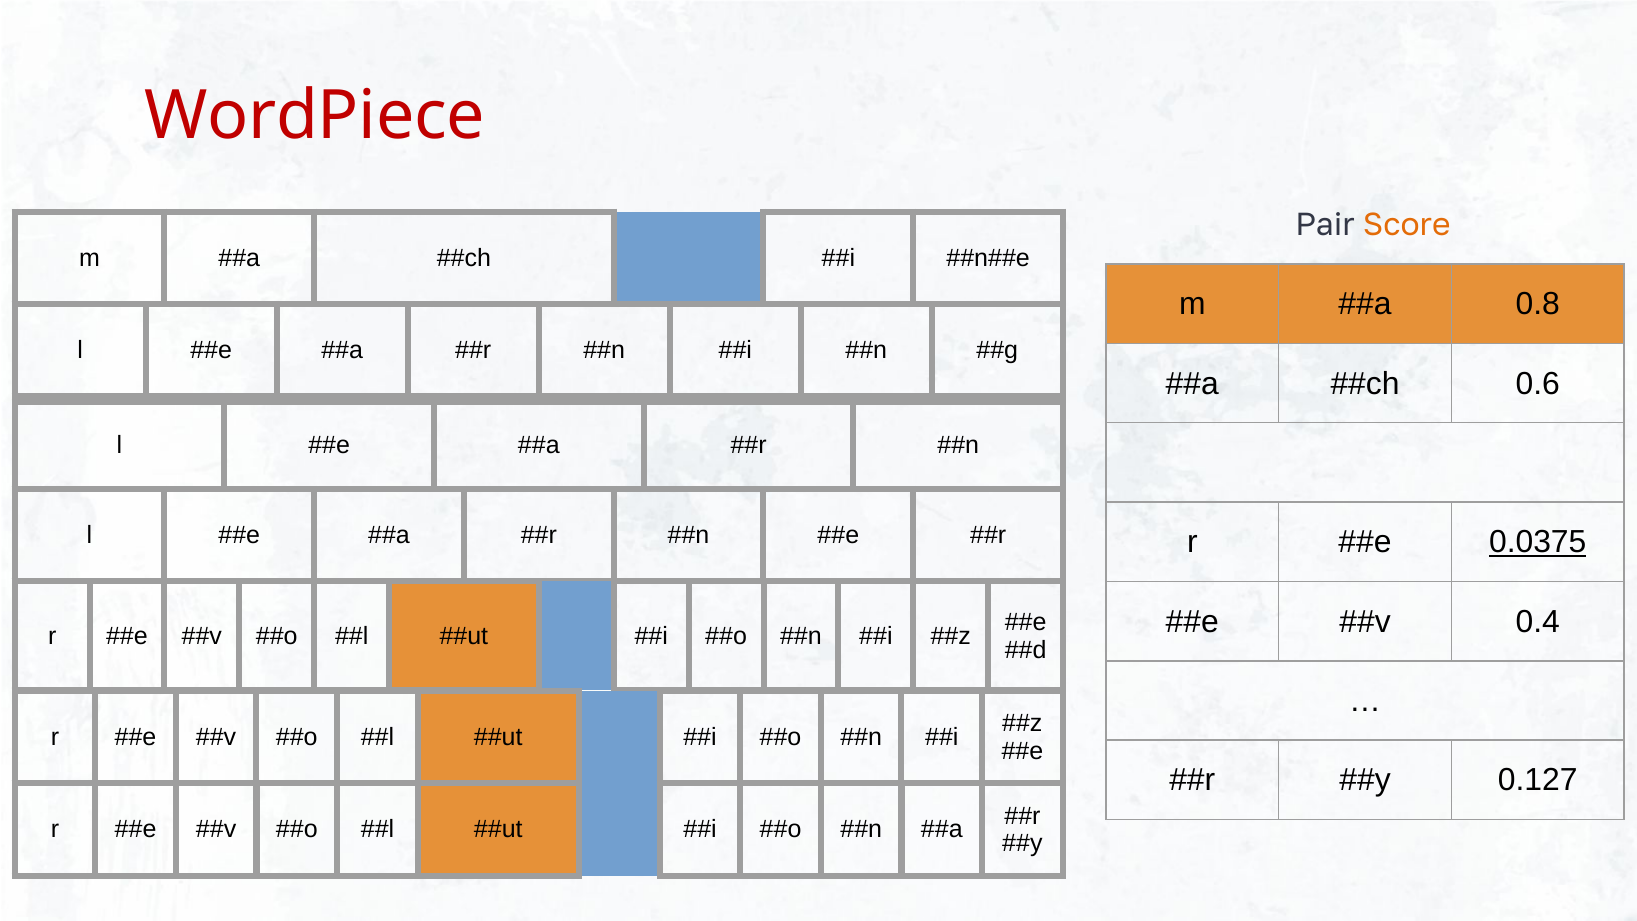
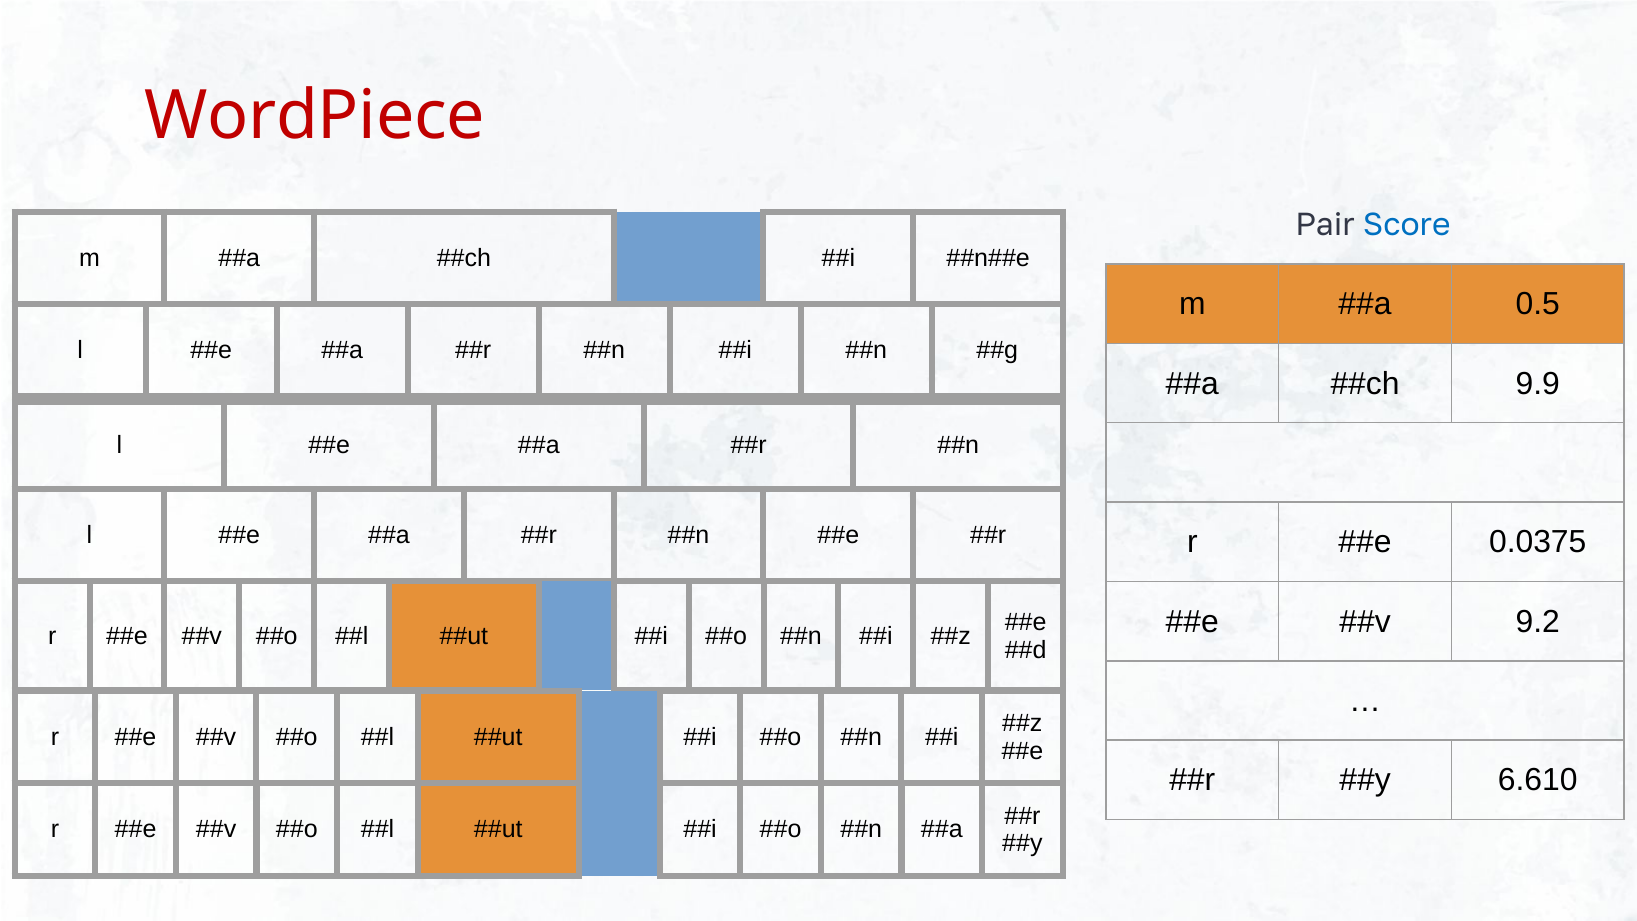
Score colour: orange -> blue (1407, 225)
0.8: 0.8 -> 0.5 (1538, 304)
0.6: 0.6 -> 9.9 (1538, 384)
0.0375 underline: present -> none (1538, 542)
0.4: 0.4 -> 9.2 (1538, 622)
0.127: 0.127 -> 6.610 (1538, 780)
